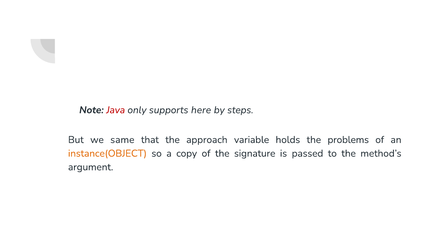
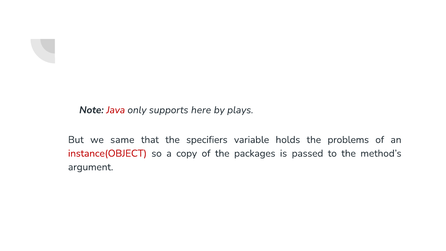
steps: steps -> plays (240, 110)
approach: approach -> specifiers (207, 140)
instance(OBJECT colour: orange -> red (107, 153)
signature: signature -> packages (255, 153)
